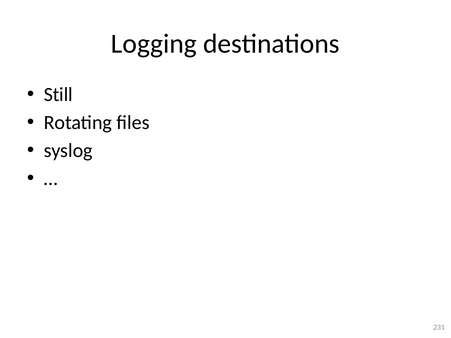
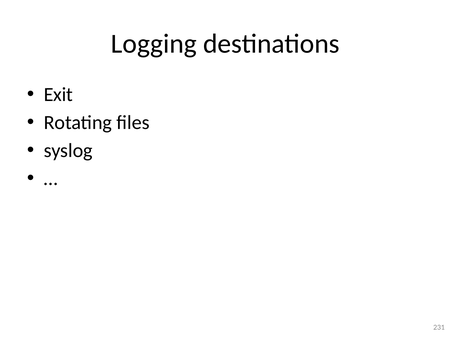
Still: Still -> Exit (58, 95)
